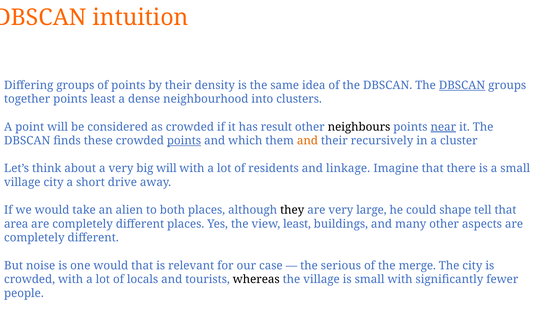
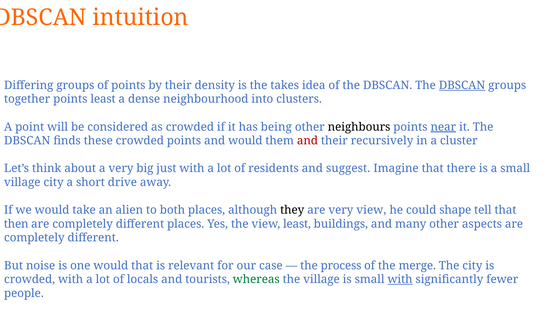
same: same -> takes (285, 85)
result: result -> being (276, 127)
points underline: present -> none (184, 141)
and which: which -> would (245, 141)
and colour: orange -> red (307, 141)
big will: will -> just (166, 168)
linkage: linkage -> suggest (348, 168)
very large: large -> view (371, 210)
area: area -> then (16, 224)
serious: serious -> process (341, 265)
whereas colour: black -> green (256, 279)
with underline: none -> present (400, 279)
